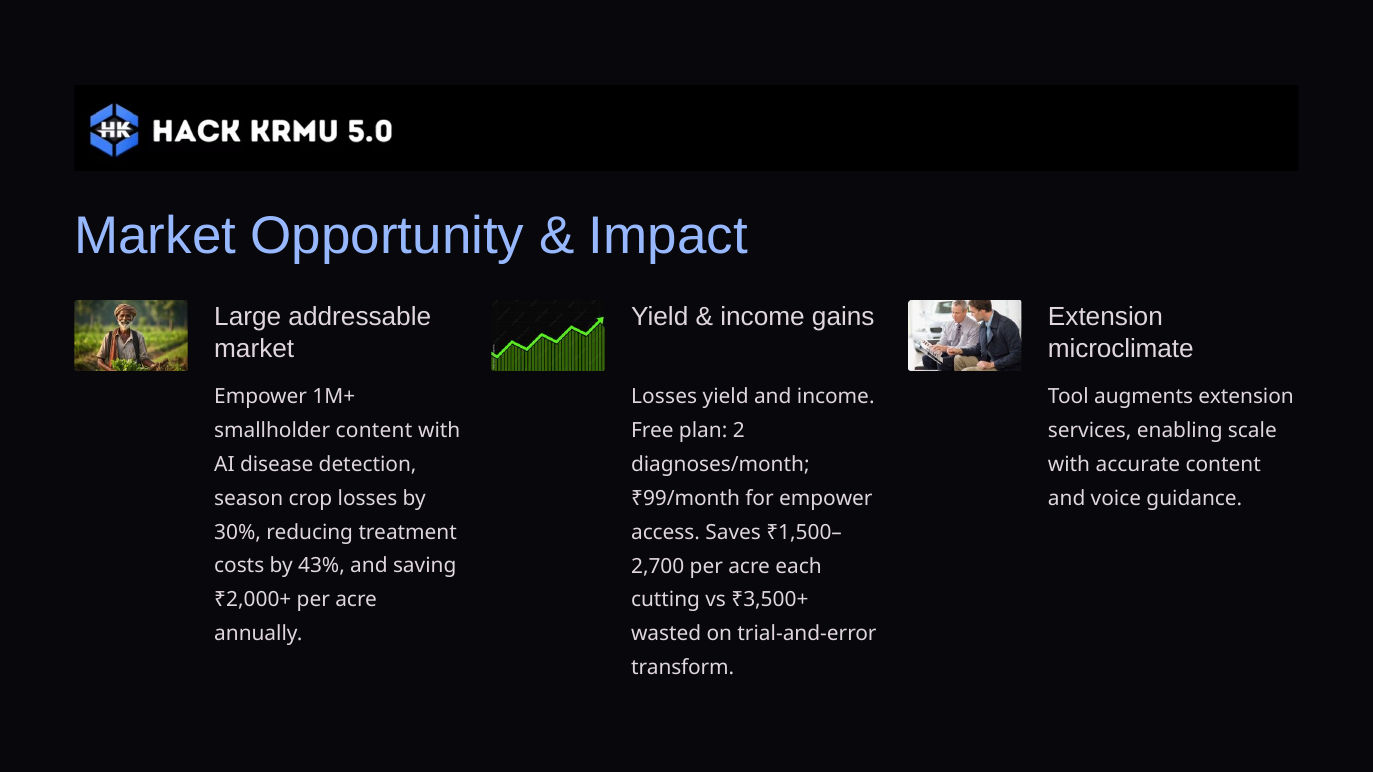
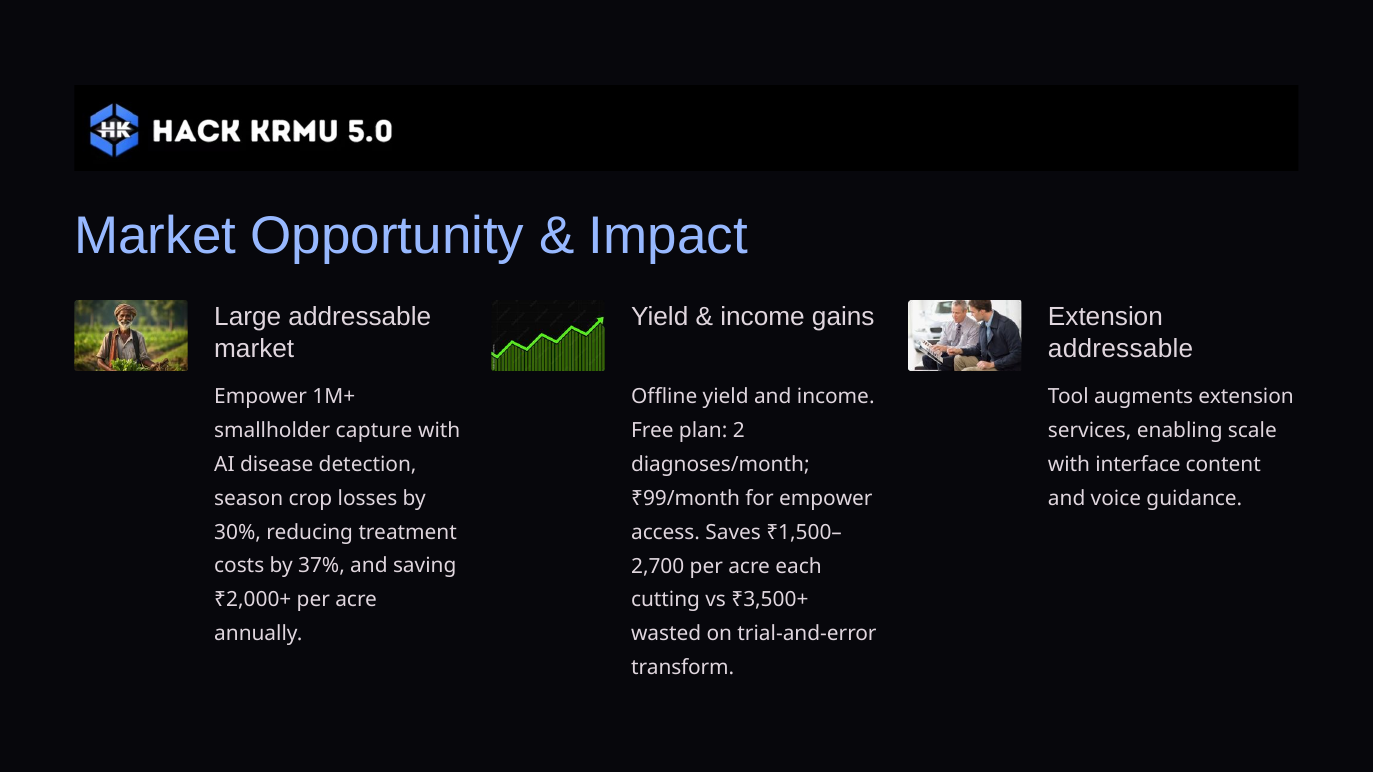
microclimate: microclimate -> addressable (1121, 349)
Losses: Losses -> Offline (664, 396)
smallholder content: content -> capture (374, 430)
accurate: accurate -> interface (1138, 464)
43%: 43% -> 37% (321, 566)
